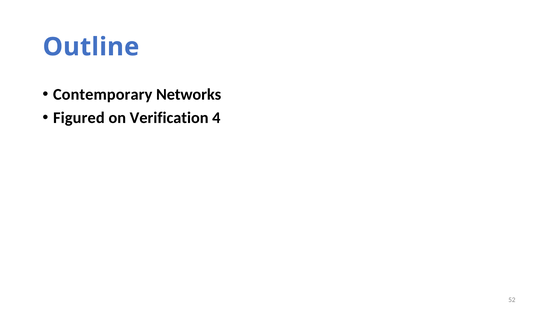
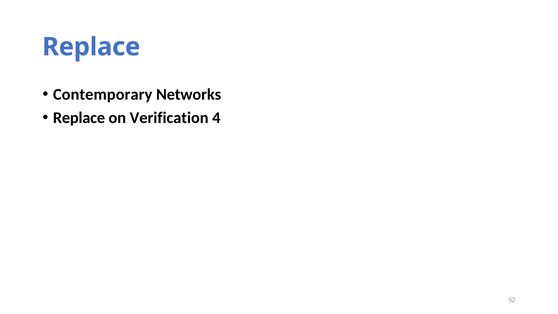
Outline: Outline -> Replace (91, 47)
Figured: Figured -> Replace (79, 118)
